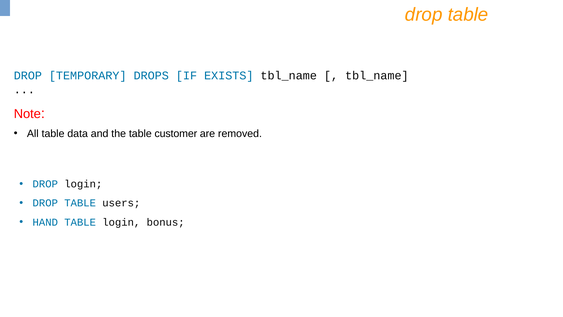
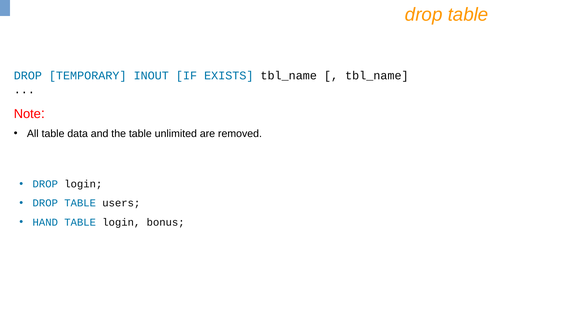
DROPS: DROPS -> INOUT (151, 75)
customer: customer -> unlimited (176, 133)
